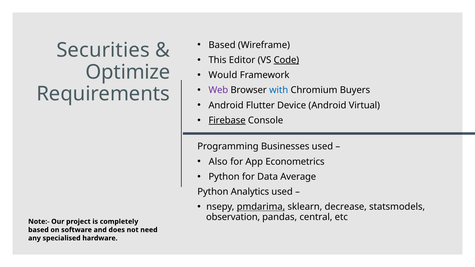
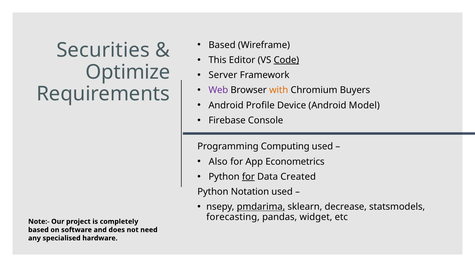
Would: Would -> Server (223, 75)
with colour: blue -> orange (279, 90)
Flutter: Flutter -> Profile (260, 105)
Virtual: Virtual -> Model (364, 105)
Firebase underline: present -> none (227, 120)
Businesses: Businesses -> Computing (285, 147)
for underline: none -> present (248, 177)
Average: Average -> Created (298, 177)
Analytics: Analytics -> Notation (250, 192)
observation: observation -> forecasting (233, 217)
central: central -> widget (316, 217)
